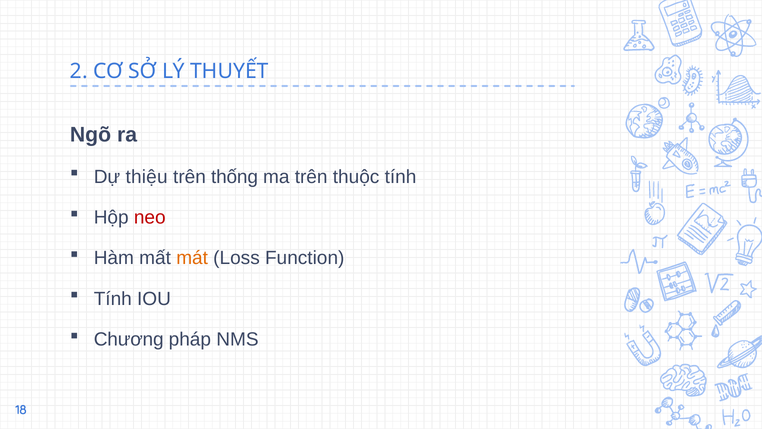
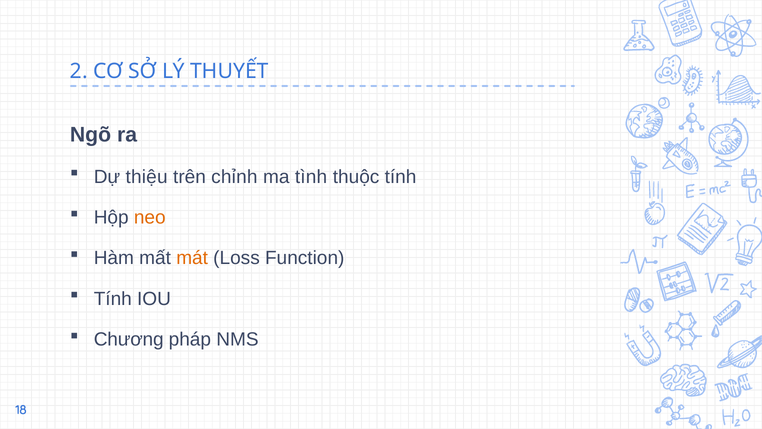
thống: thống -> chỉnh (234, 177)
ma trên: trên -> tình (311, 177)
neo colour: red -> orange (150, 217)
